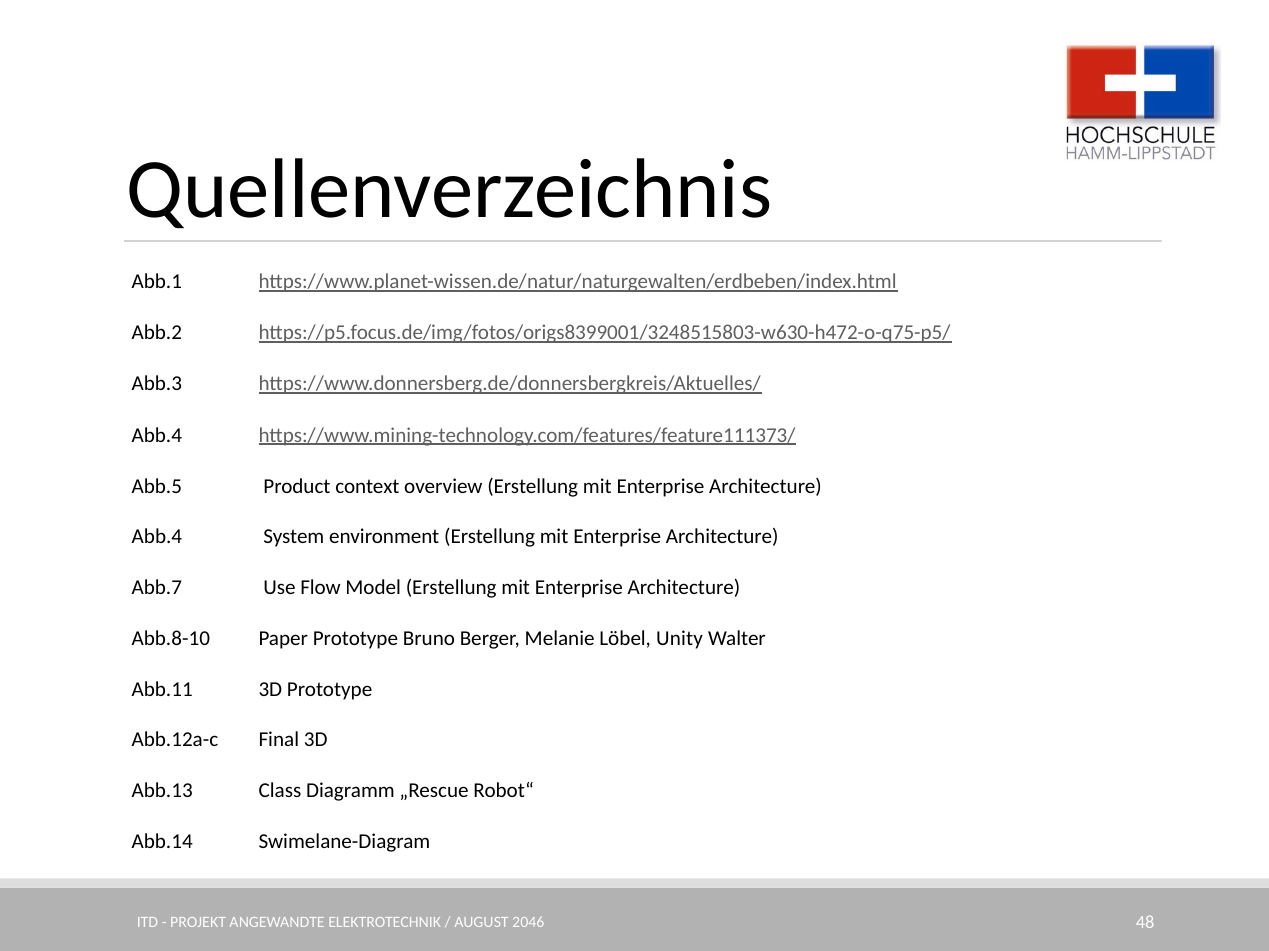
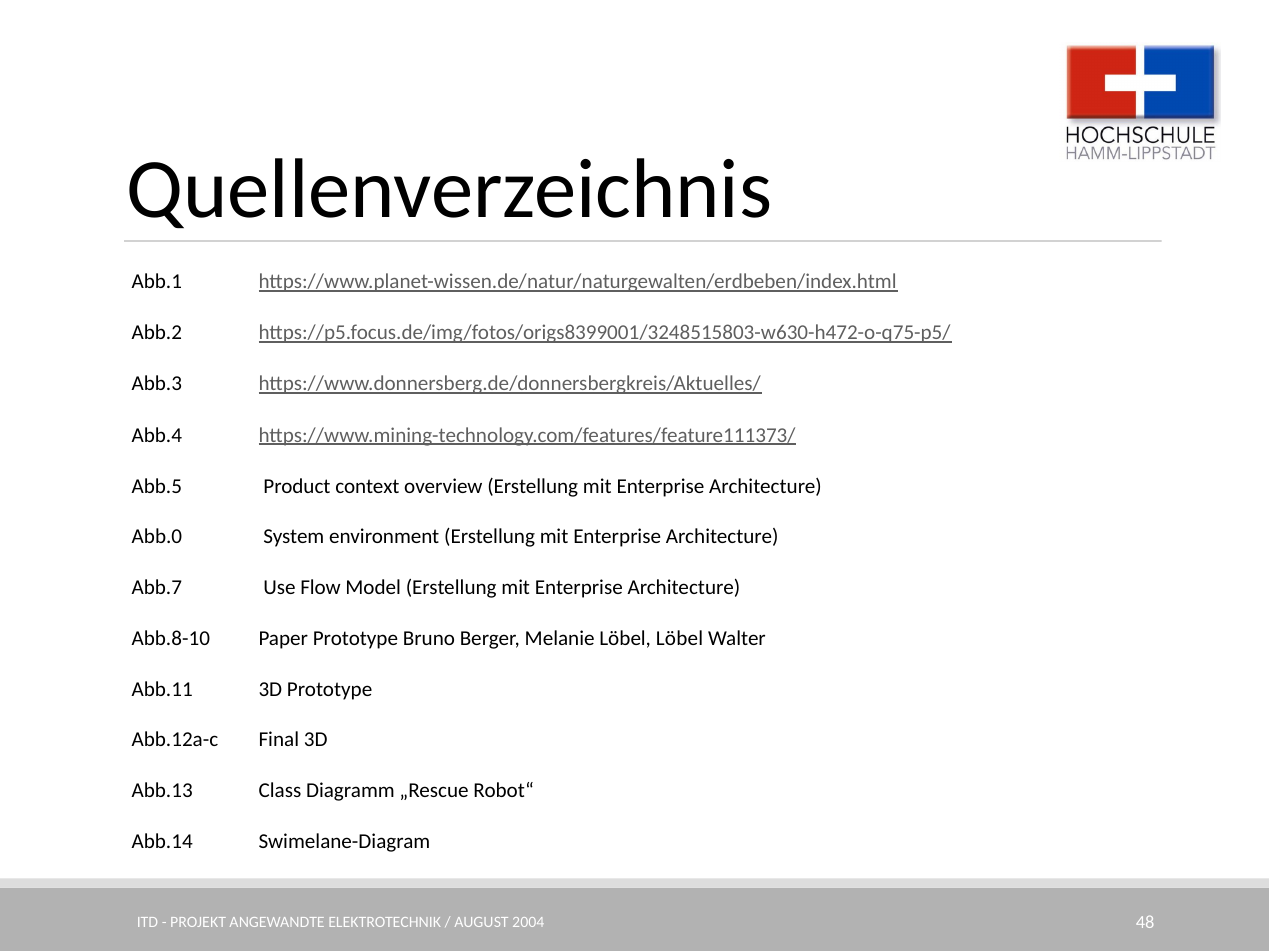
Abb.4: Abb.4 -> Abb.0 (157, 537)
Löbel Unity: Unity -> Löbel (679, 639)
2046: 2046 -> 2004 (528, 923)
